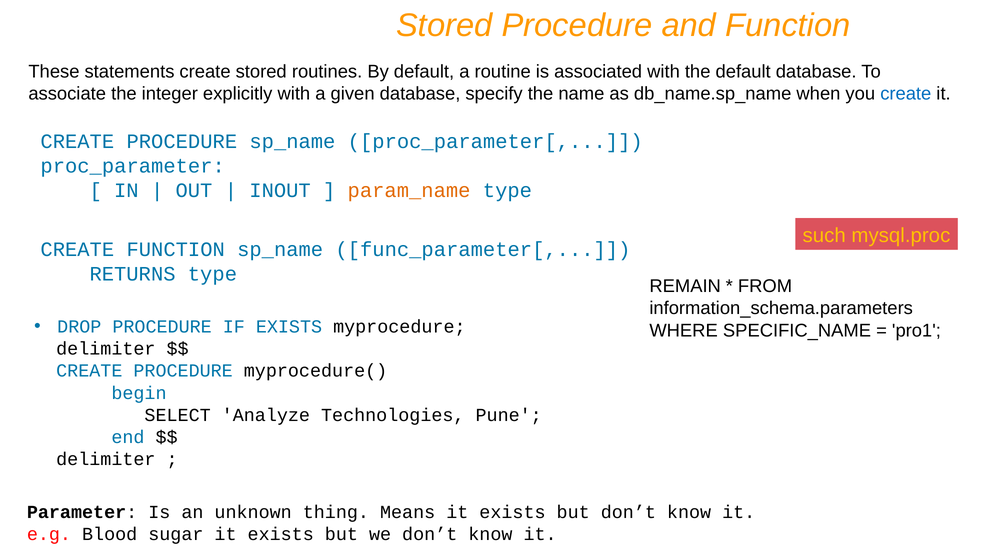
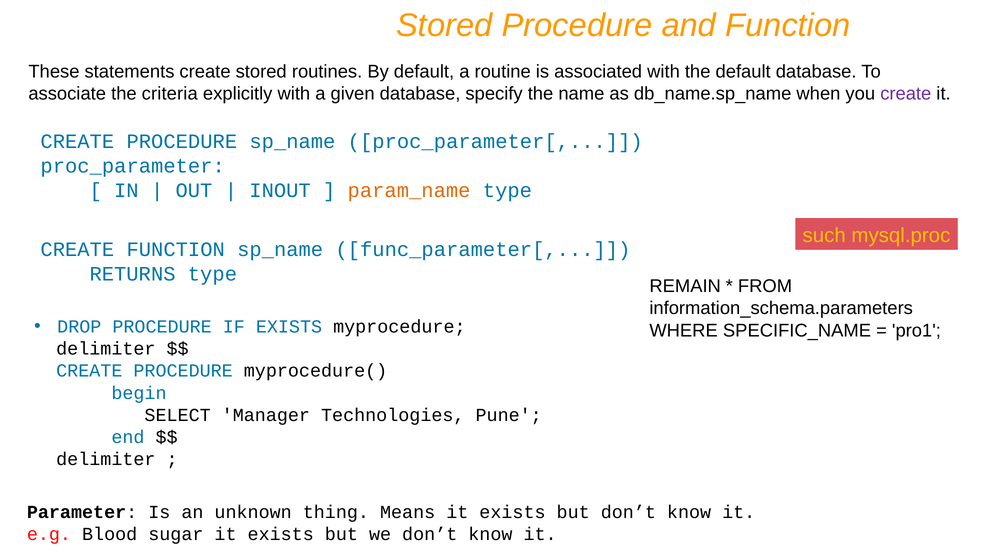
integer: integer -> criteria (170, 94)
create colour: blue -> purple (906, 94)
Analyze: Analyze -> Manager (266, 415)
